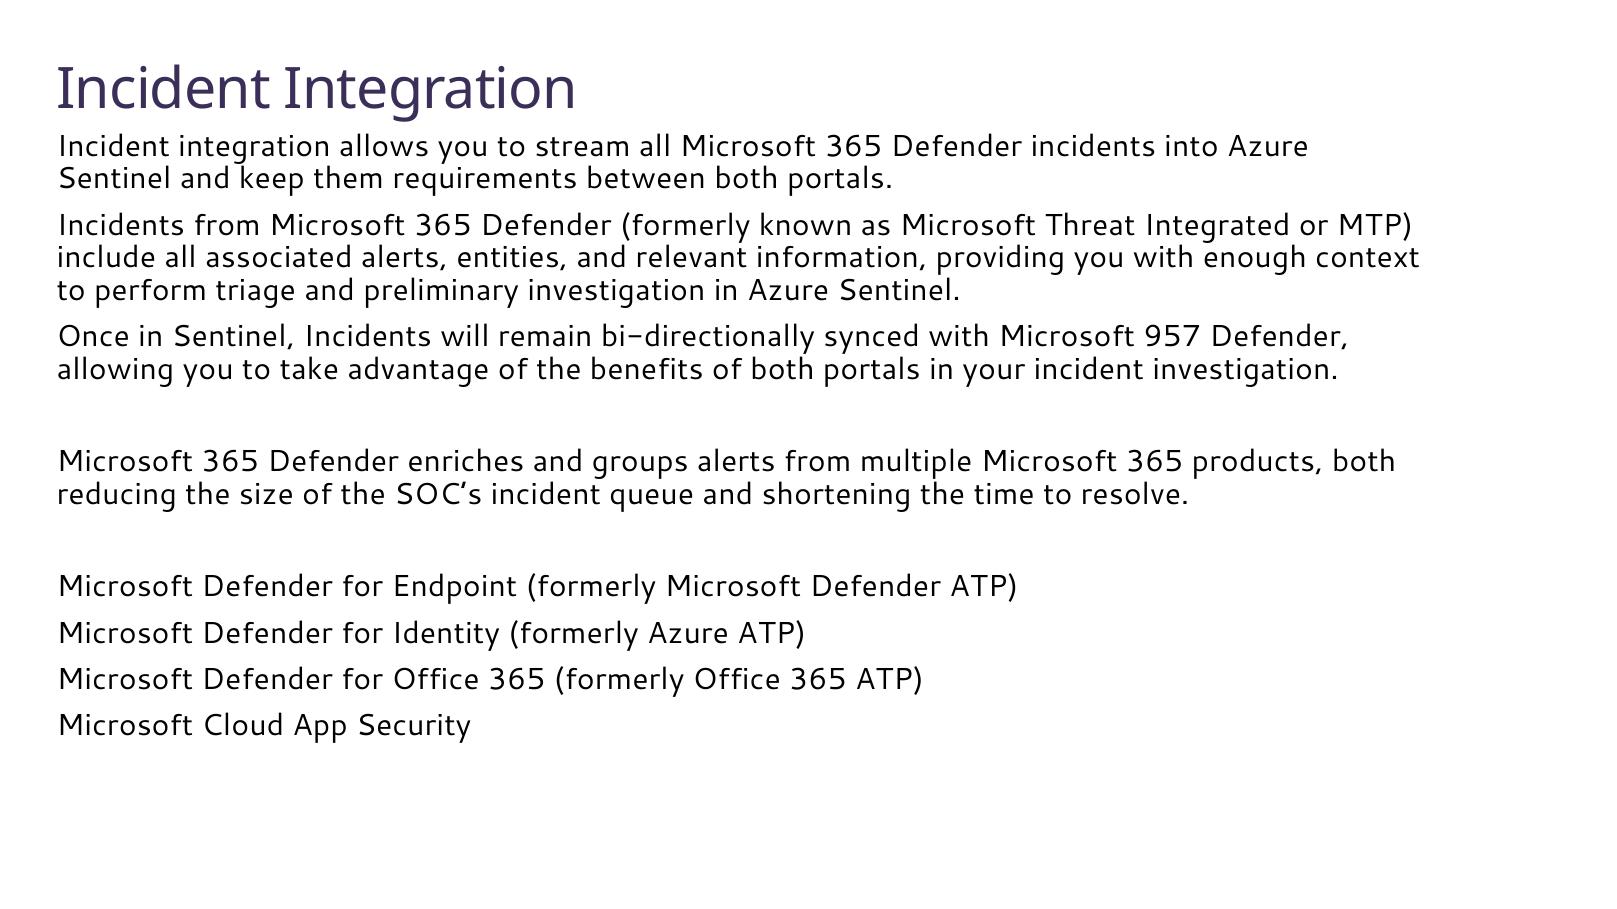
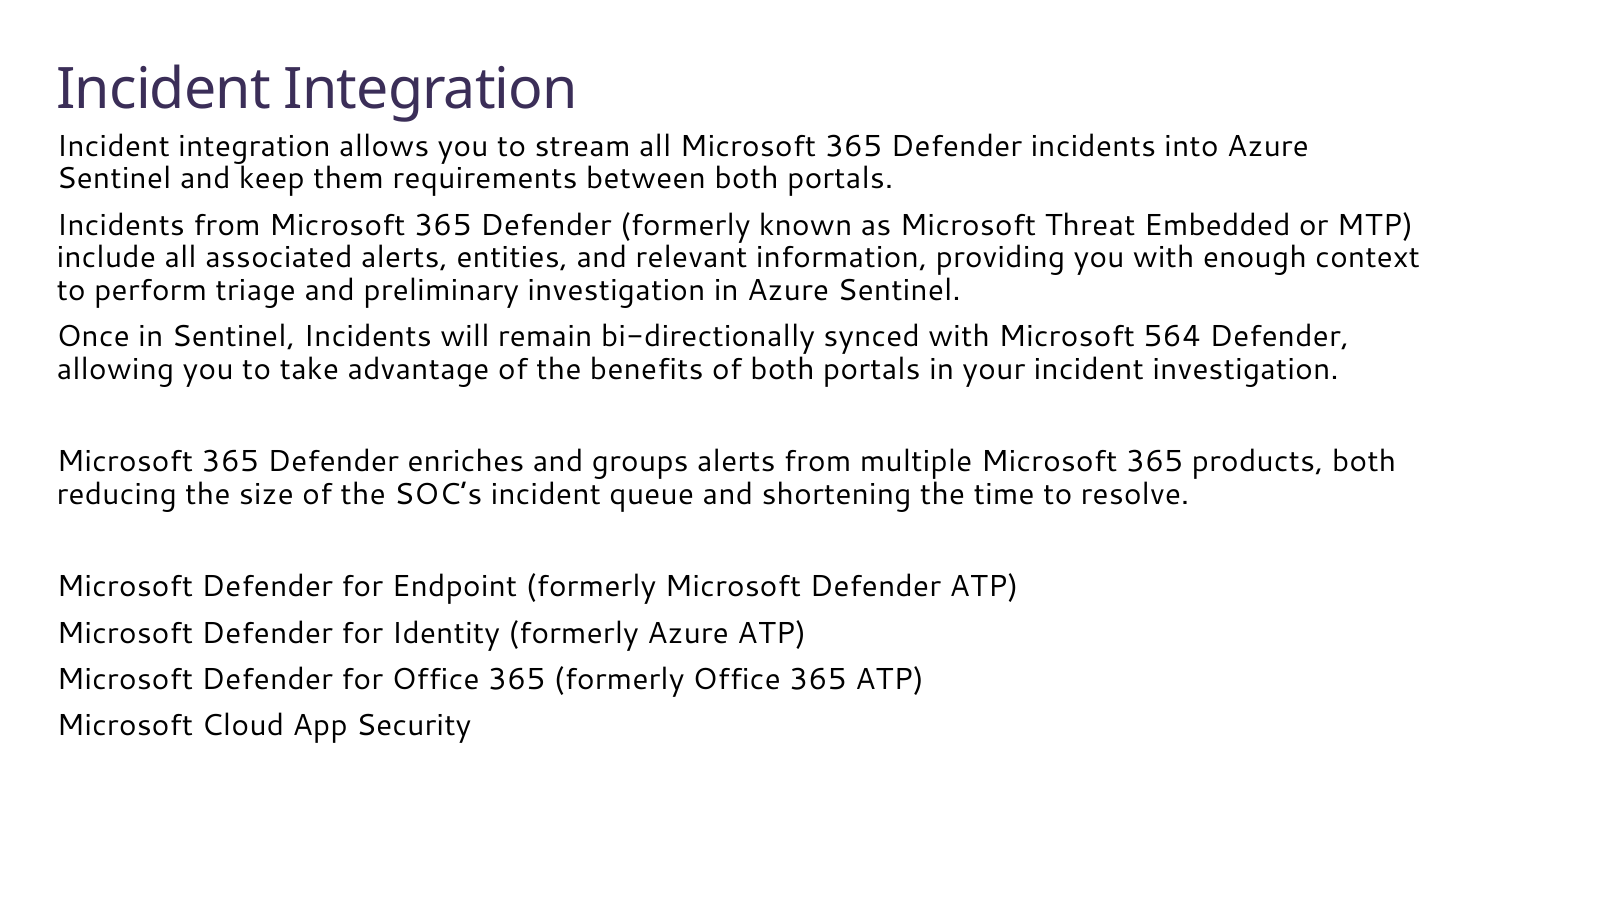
Integrated: Integrated -> Embedded (1217, 225)
957: 957 -> 564 (1172, 337)
